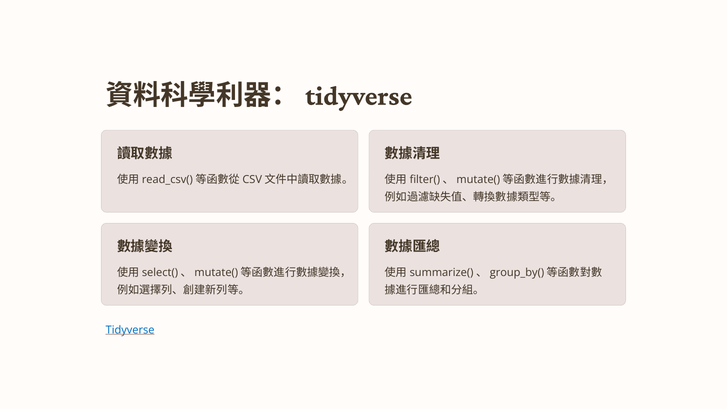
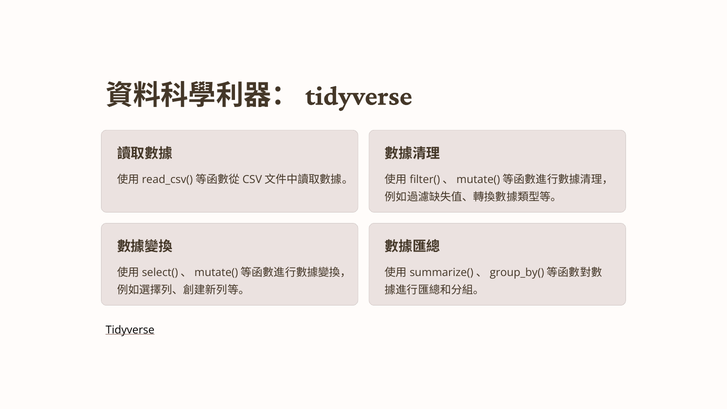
Tidyverse colour: blue -> black (130, 330)
